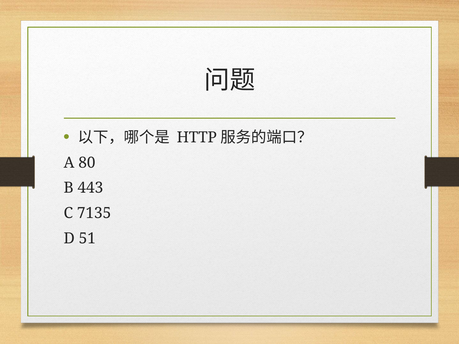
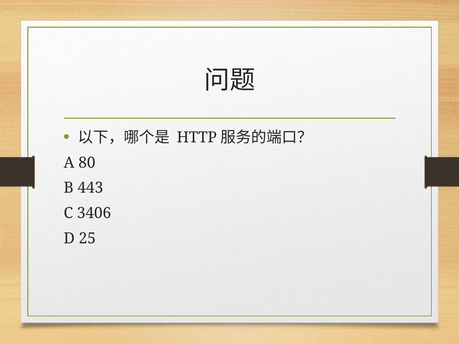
7135: 7135 -> 3406 (94, 213)
51: 51 -> 25 (87, 239)
